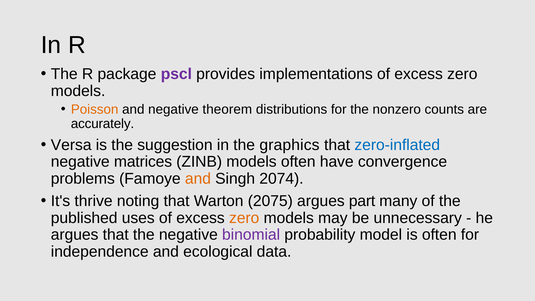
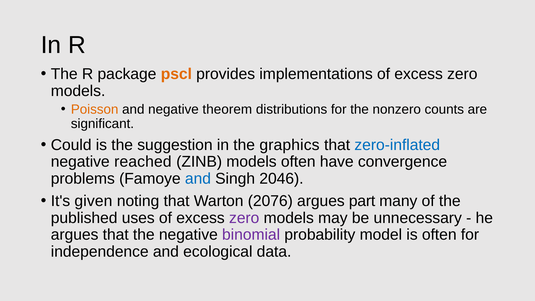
pscl colour: purple -> orange (176, 74)
accurately: accurately -> significant (102, 124)
Versa: Versa -> Could (71, 145)
matrices: matrices -> reached (143, 162)
and colour: orange -> blue (198, 179)
2074: 2074 -> 2046 (281, 179)
thrive: thrive -> given (93, 201)
2075: 2075 -> 2076 (270, 201)
zero colour: orange -> purple (244, 218)
